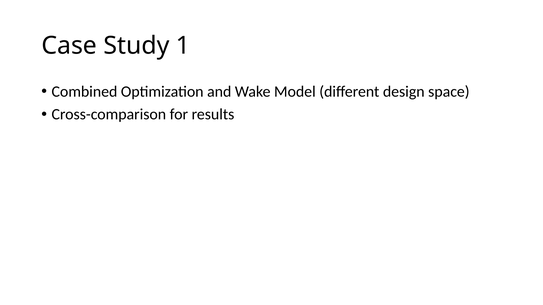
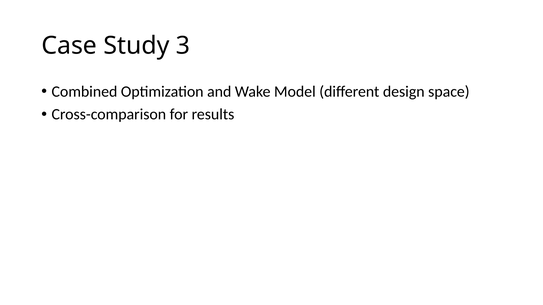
1: 1 -> 3 (183, 46)
